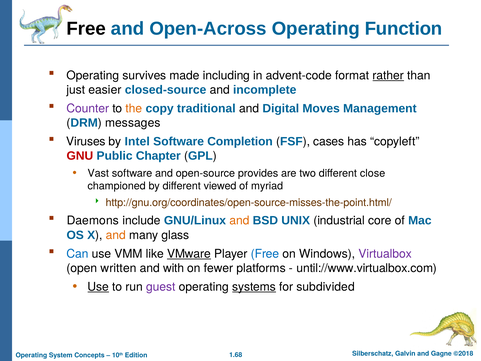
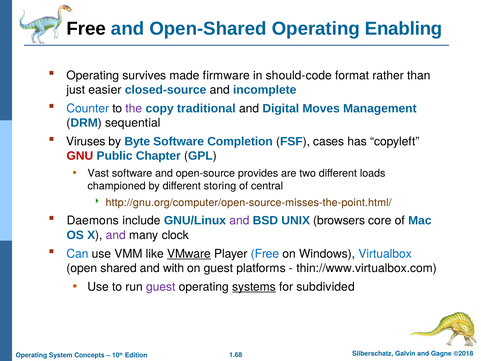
Open-Across: Open-Across -> Open-Shared (208, 29)
Function: Function -> Enabling (404, 29)
including: including -> firmware (226, 75)
advent-code: advent-code -> should-code (299, 75)
rather underline: present -> none (388, 75)
Counter colour: purple -> blue (88, 108)
the colour: orange -> purple (134, 108)
messages: messages -> sequential (133, 123)
Intel: Intel -> Byte (137, 141)
close: close -> loads (373, 173)
viewed: viewed -> storing (220, 186)
myriad: myriad -> central (267, 186)
http://gnu.org/coordinates/open-source-misses-the-point.html/: http://gnu.org/coordinates/open-source-misses-the-point.html/ -> http://gnu.org/computer/open-source-misses-the-point.html/ (249, 203)
and colour: orange -> purple (239, 220)
industrial: industrial -> browsers (339, 220)
and colour: orange -> purple (116, 235)
glass: glass -> clock (175, 235)
Virtualbox colour: purple -> blue (385, 254)
written: written -> shared (119, 268)
on fewer: fewer -> guest (219, 268)
until://www.virtualbox.com: until://www.virtualbox.com -> thin://www.virtualbox.com (367, 268)
Use underline: present -> none (98, 287)
